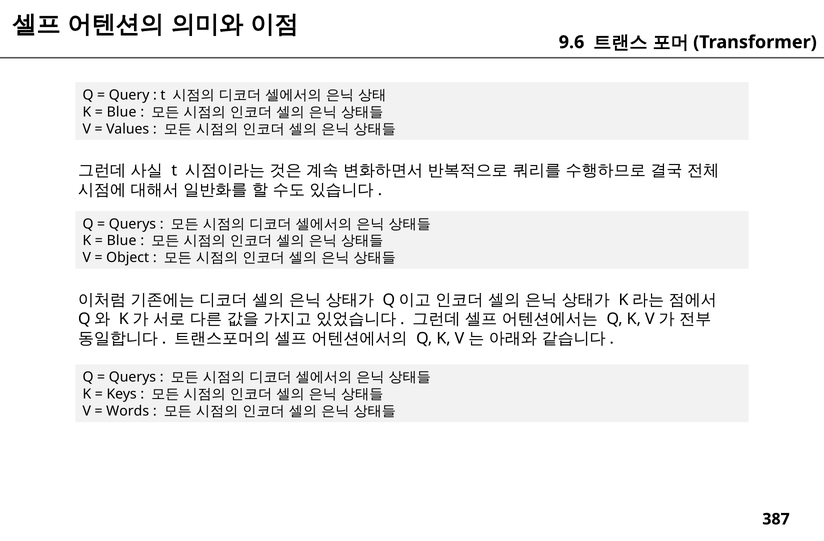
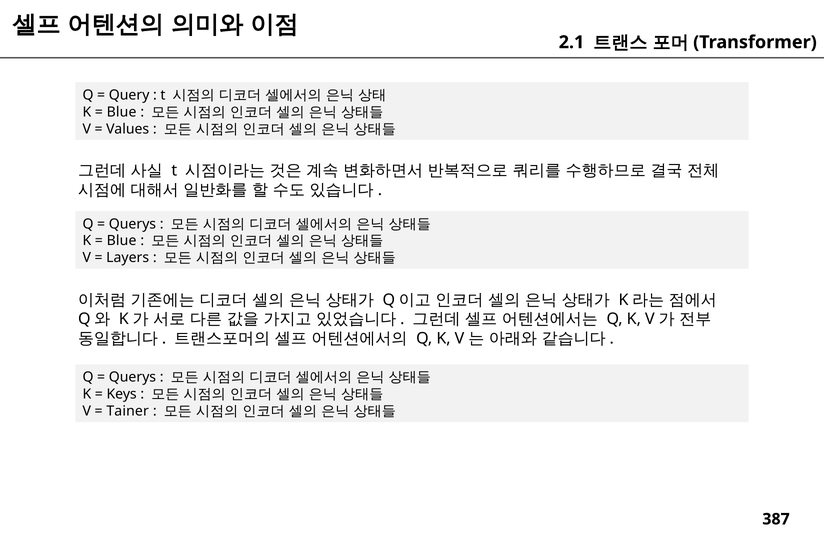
9.6: 9.6 -> 2.1 (572, 42)
Object: Object -> Layers (128, 258)
Words: Words -> Tainer (128, 411)
